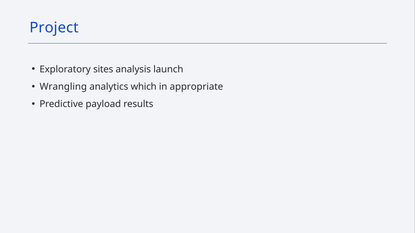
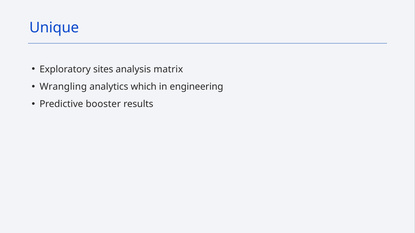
Project: Project -> Unique (54, 28)
launch: launch -> matrix (168, 69)
appropriate: appropriate -> engineering (197, 87)
payload: payload -> booster (103, 104)
